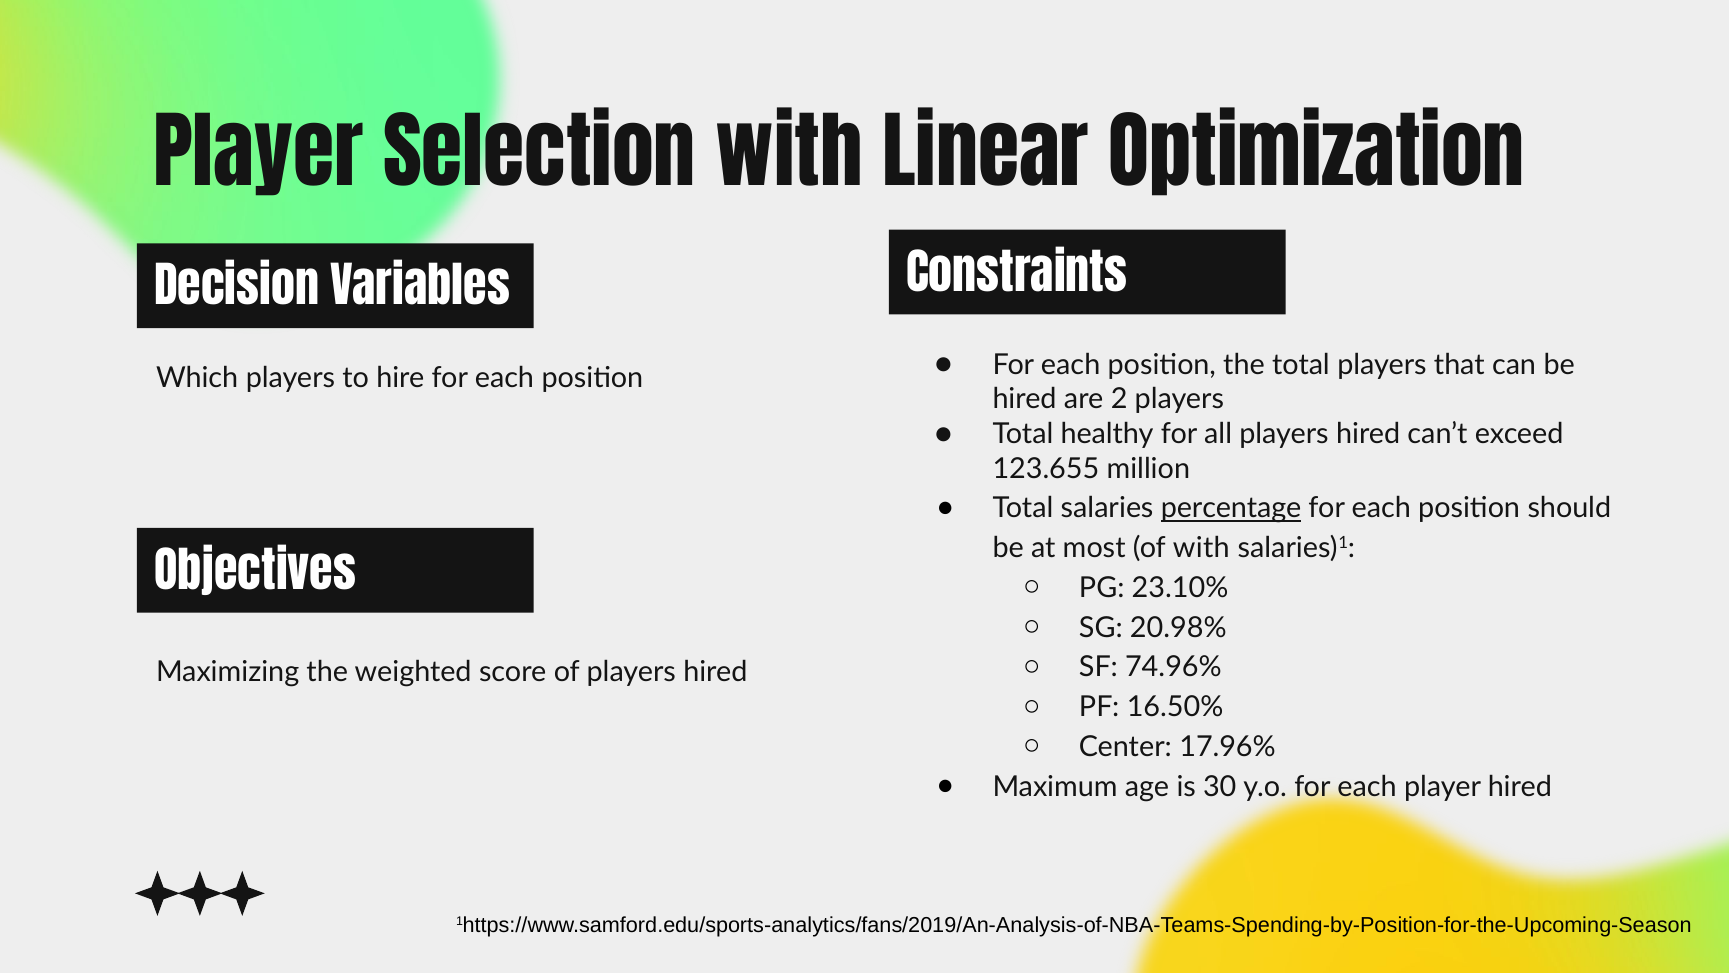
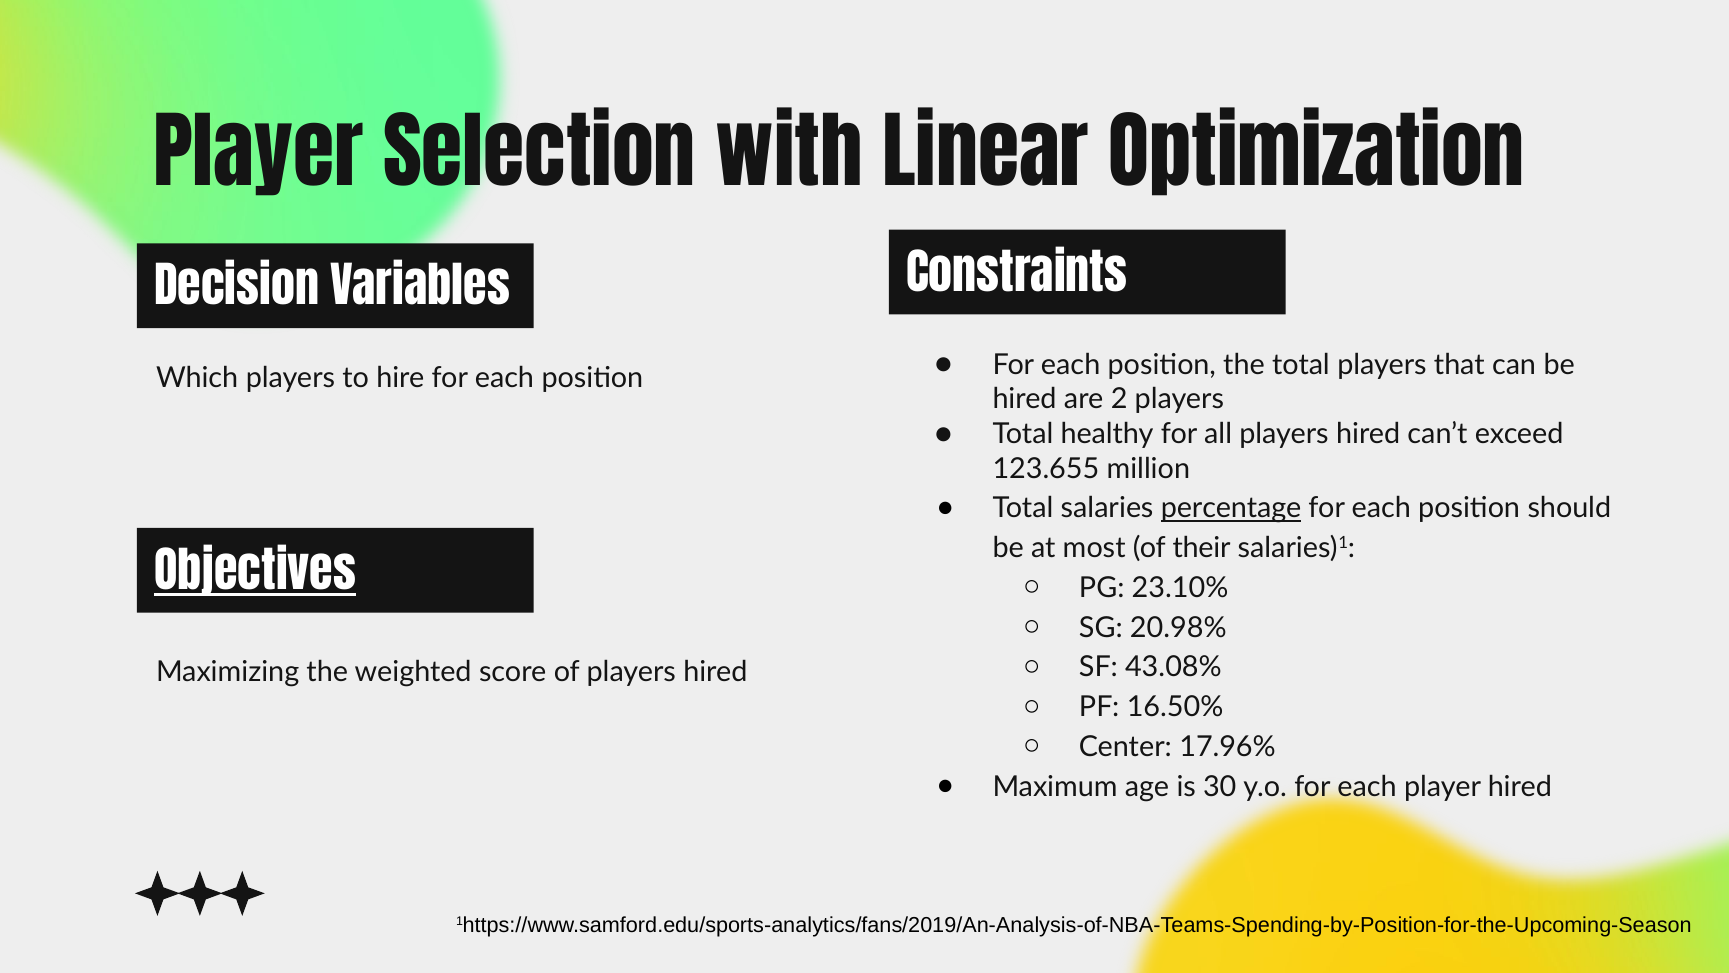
of with: with -> their (1202, 548)
Objectives underline: none -> present (255, 573)
74.96%: 74.96% -> 43.08% (1173, 667)
